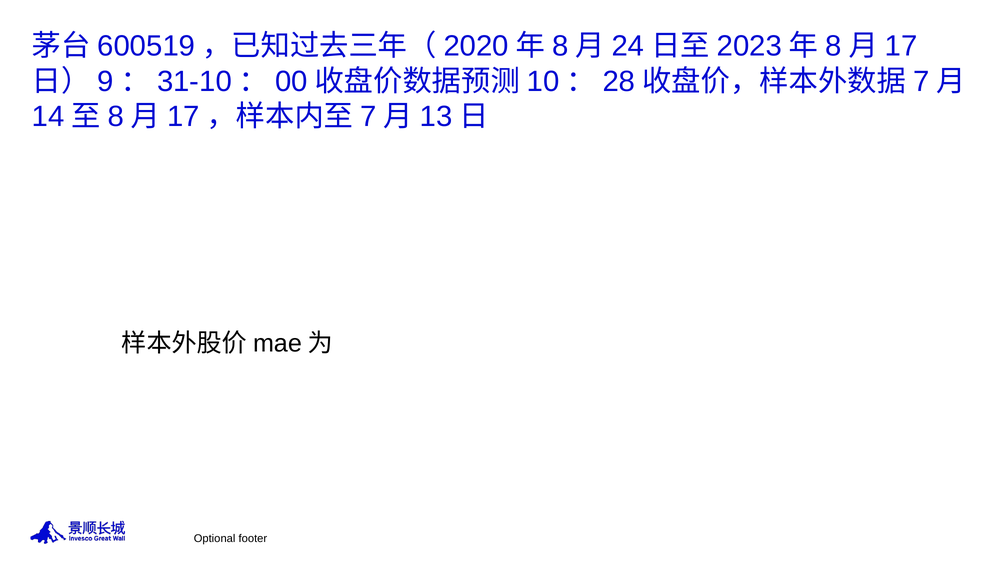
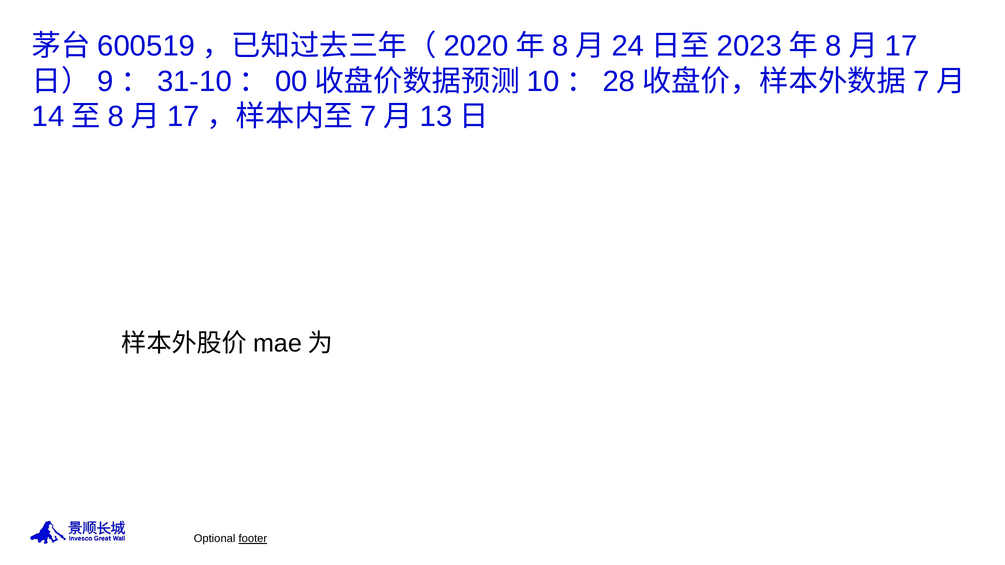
footer underline: none -> present (253, 539)
